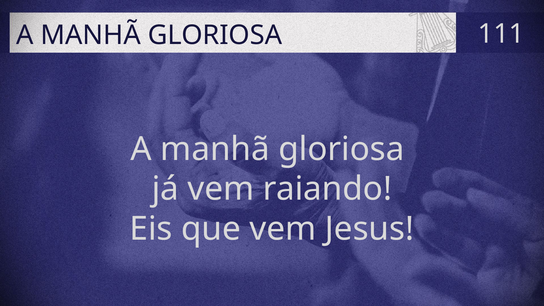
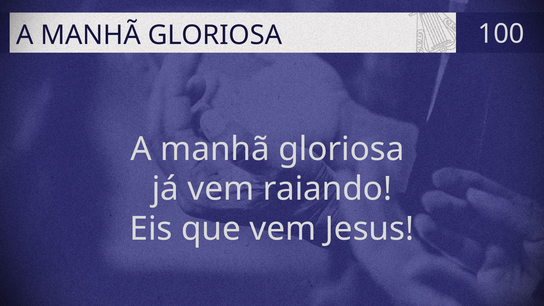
111: 111 -> 100 (501, 34)
